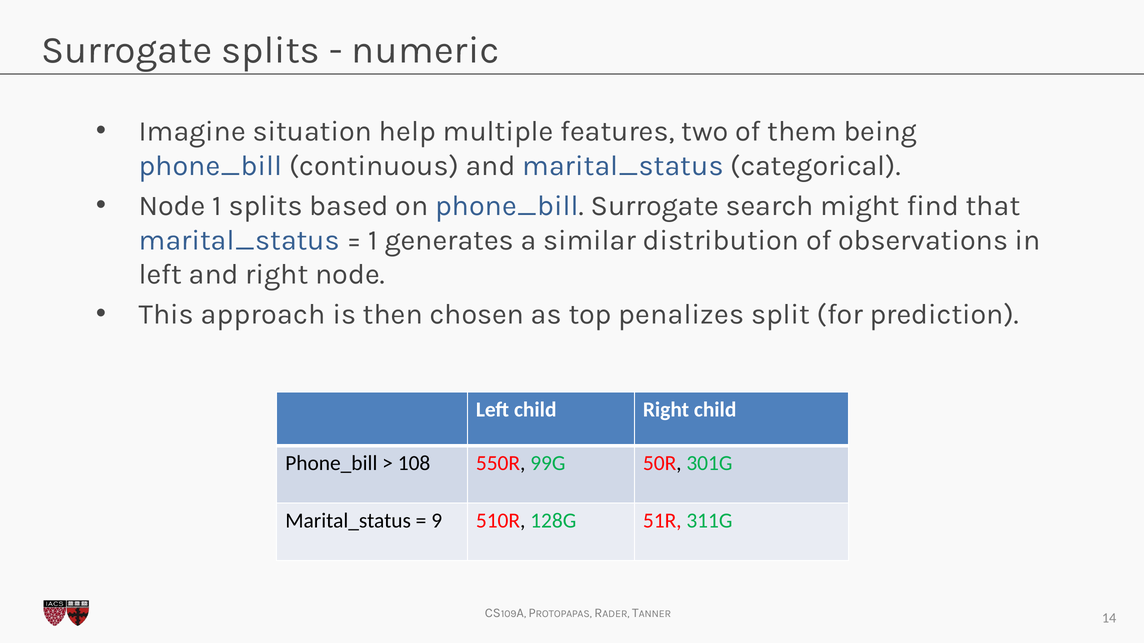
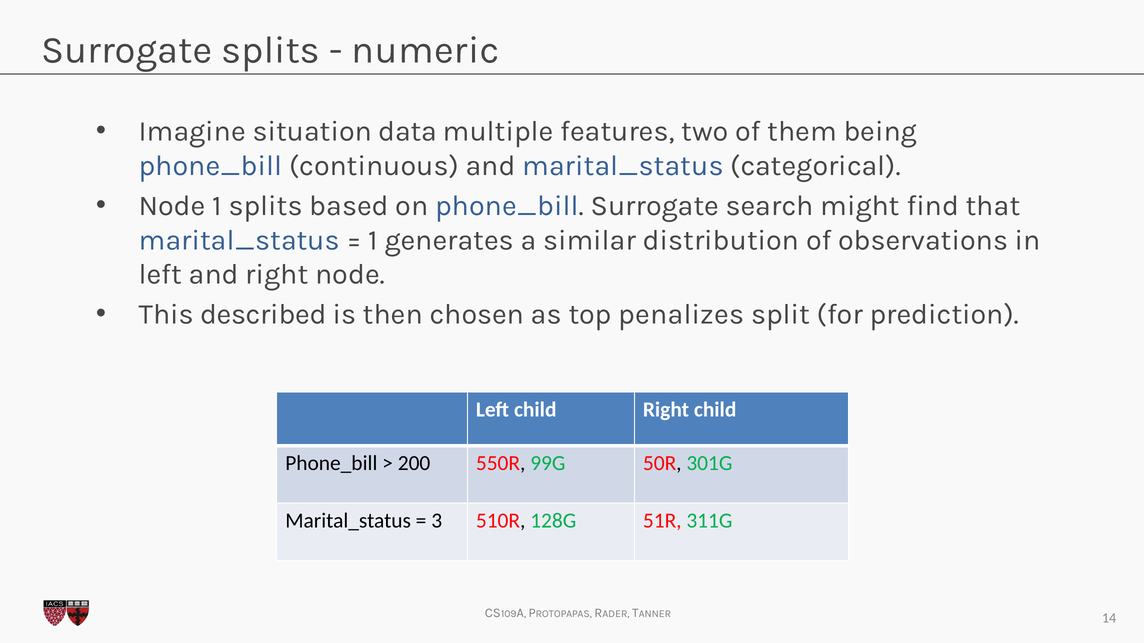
help: help -> data (408, 132)
approach: approach -> described (263, 315)
108: 108 -> 200 (414, 464)
9: 9 -> 3 (437, 521)
